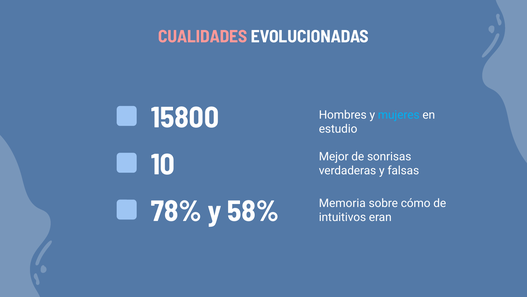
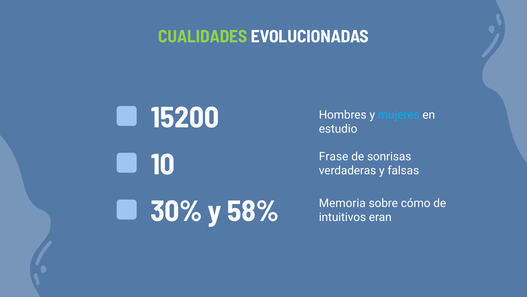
CUALIDADES colour: pink -> light green (203, 37)
15800: 15800 -> 15200 (185, 118)
Mejor: Mejor -> Frase (334, 156)
78%: 78% -> 30% (177, 211)
